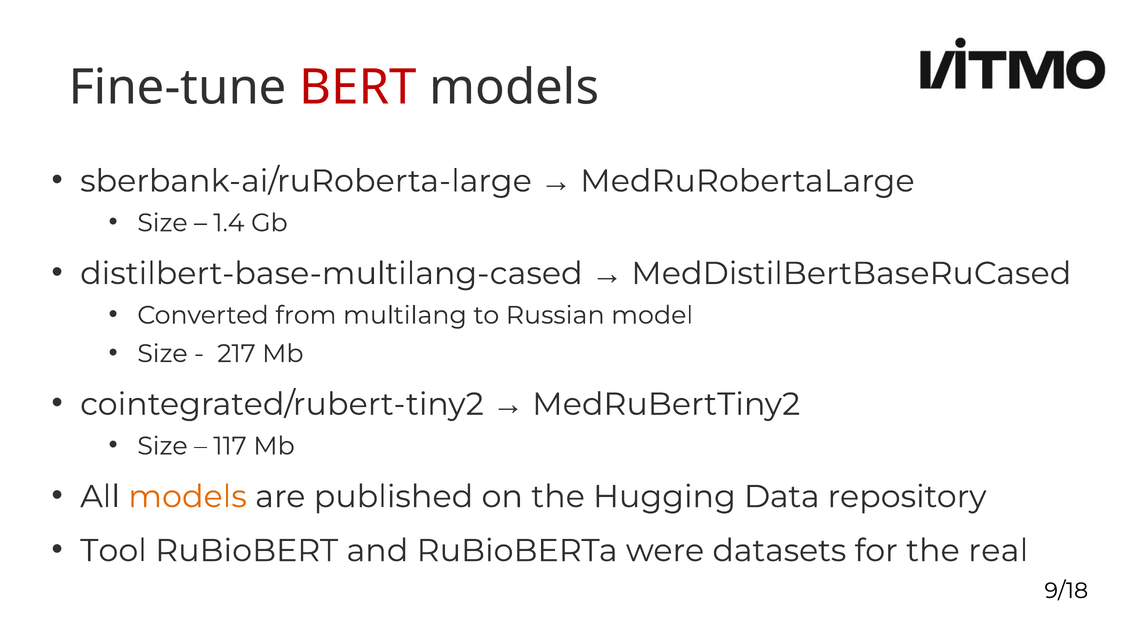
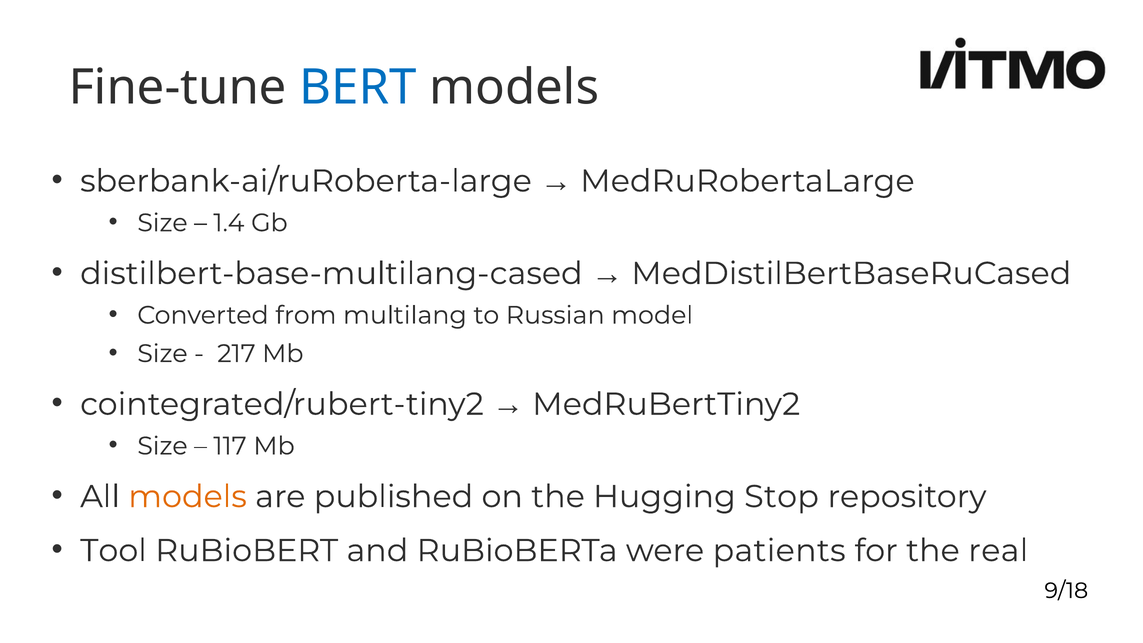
BERT colour: red -> blue (358, 87)
Data: Data -> Stop (782, 497)
datasets: datasets -> patients (779, 551)
